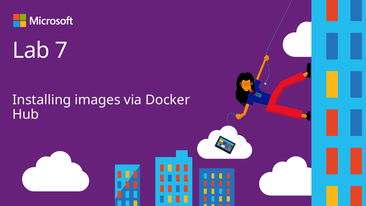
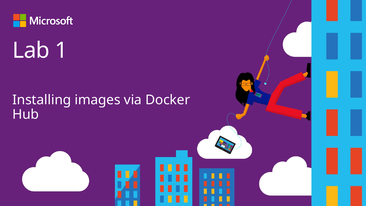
7: 7 -> 1 (61, 50)
